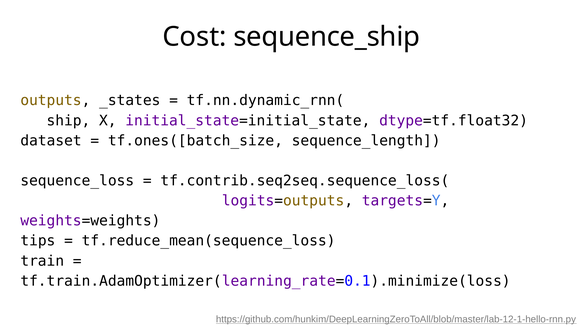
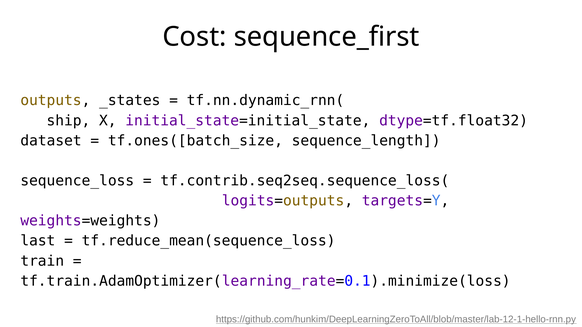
sequence_ship: sequence_ship -> sequence_first (327, 37)
tips: tips -> last (38, 241)
